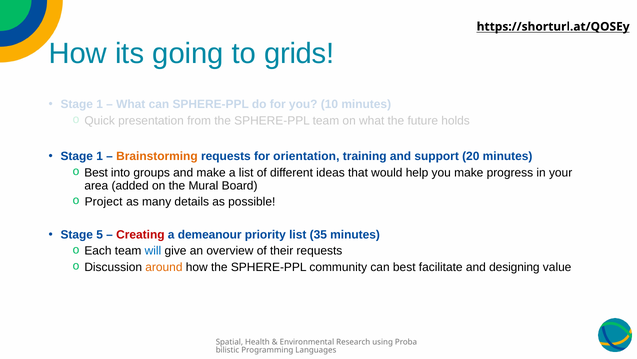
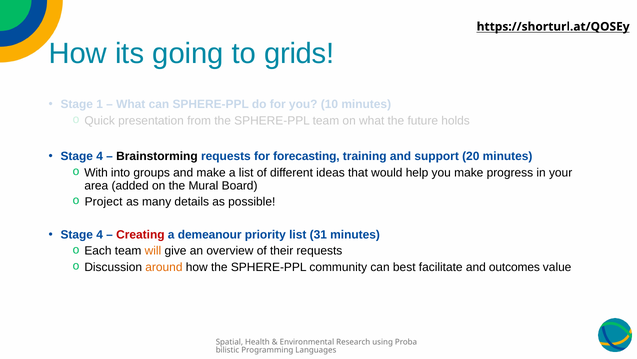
1: 1 -> 4 (100, 156)
Brainstorming colour: orange -> black (157, 156)
orientation: orientation -> forecasting (306, 156)
Best: Best -> With (96, 172)
5: 5 -> 4 (100, 234)
35: 35 -> 31 (318, 234)
will colour: blue -> orange (153, 251)
designing: designing -> outcomes (514, 267)
